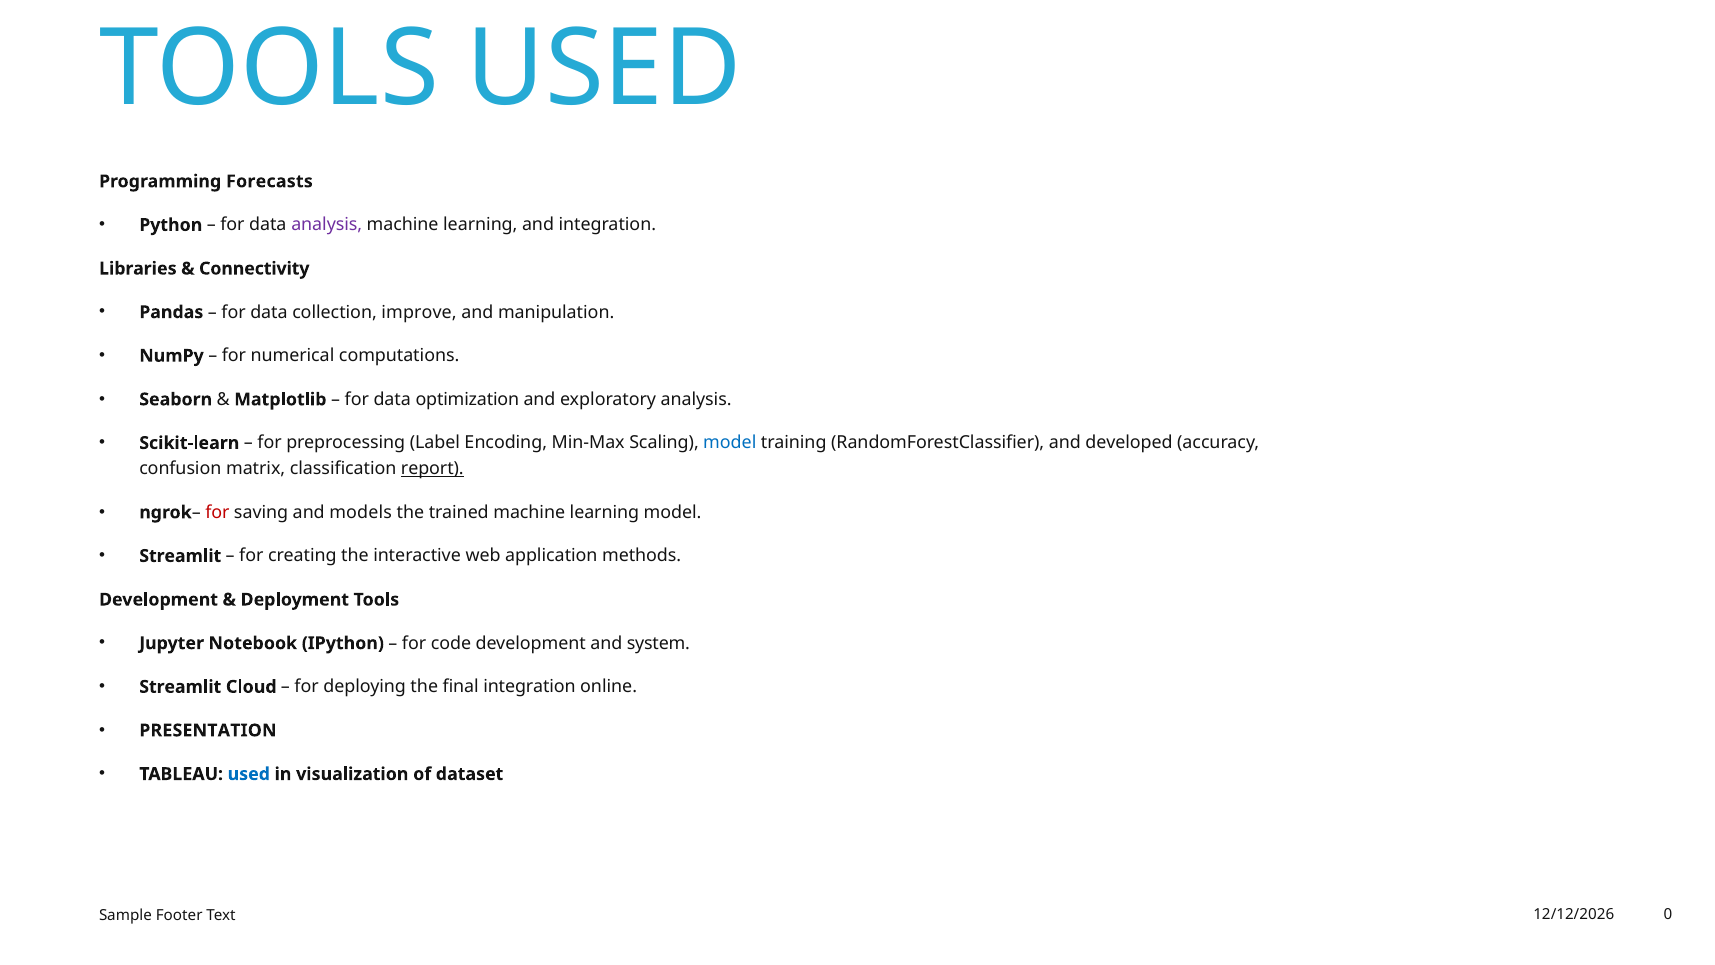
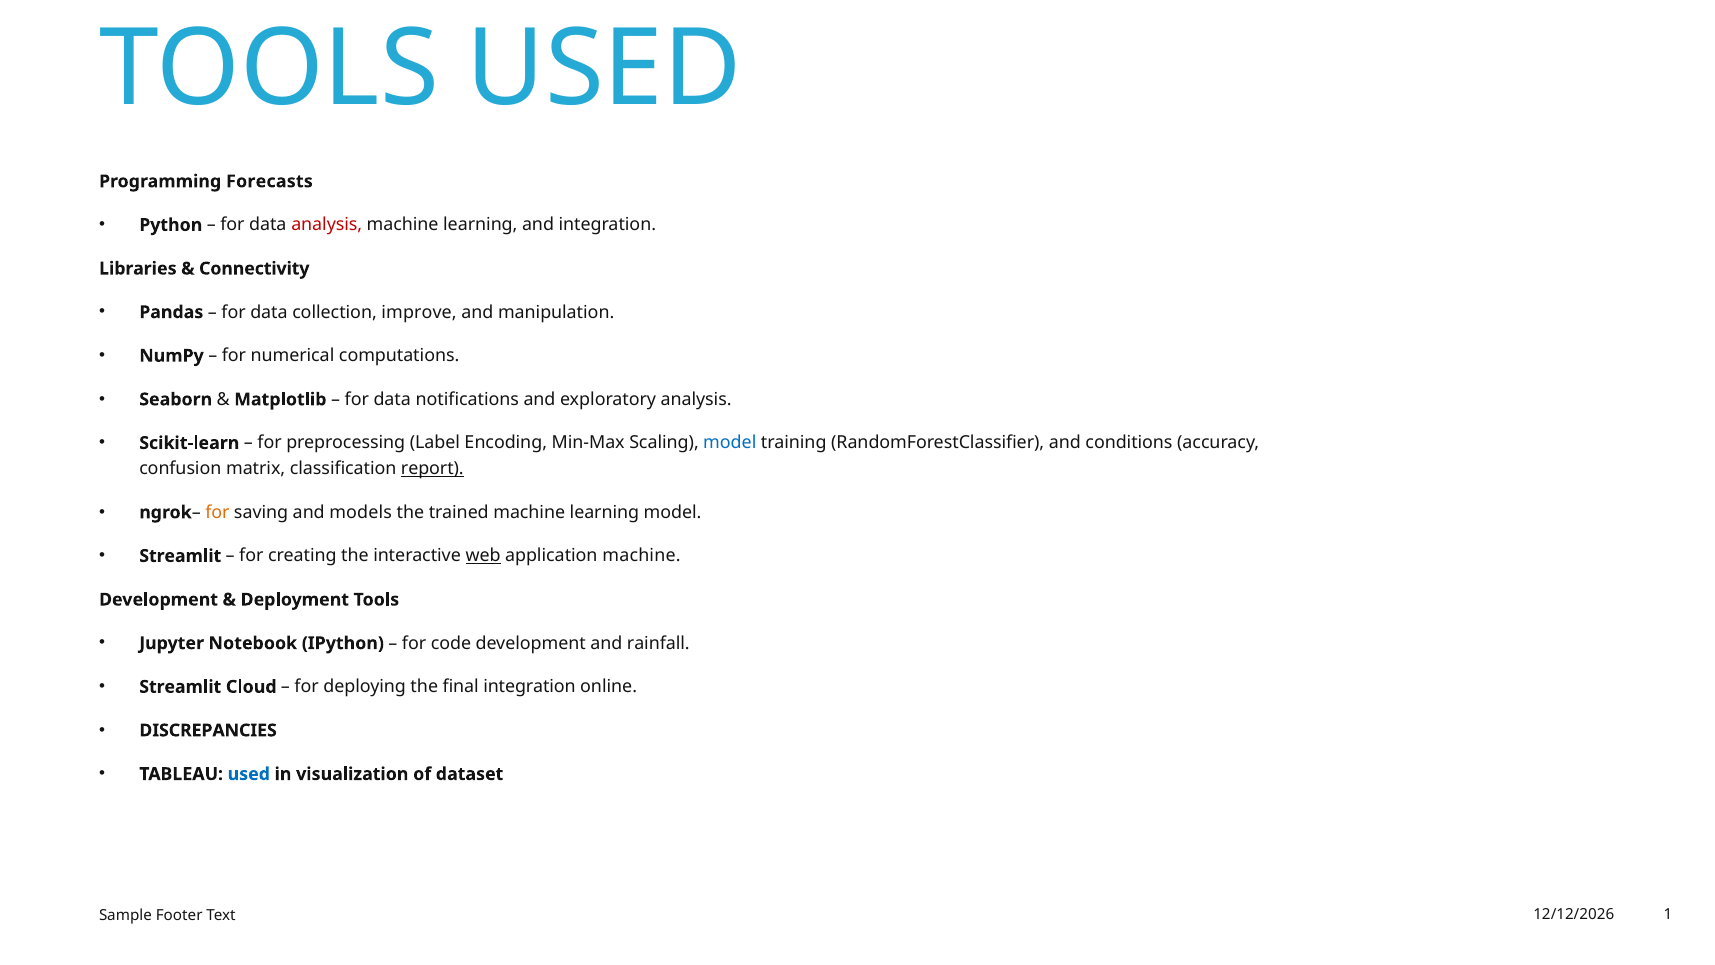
analysis colour: purple -> red (327, 225)
optimization: optimization -> notifications (467, 399)
developed: developed -> conditions (1129, 443)
for colour: red -> orange (217, 512)
web underline: none -> present (483, 556)
application methods: methods -> machine (641, 556)
system: system -> rainfall (658, 643)
PRESENTATION: PRESENTATION -> DISCREPANCIES (208, 730)
0: 0 -> 1 (1668, 914)
